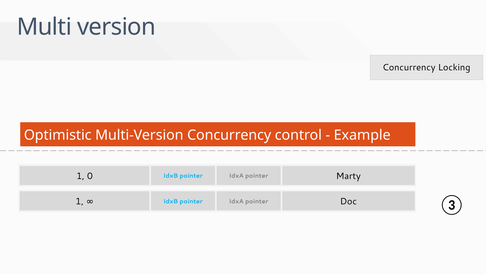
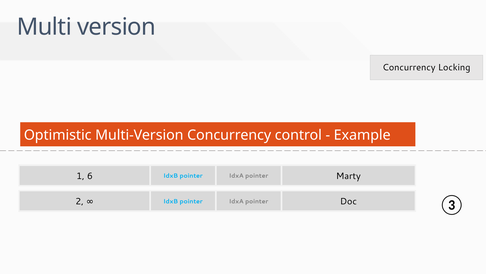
0: 0 -> 6 (90, 176)
1: 1 -> 2 (80, 201)
